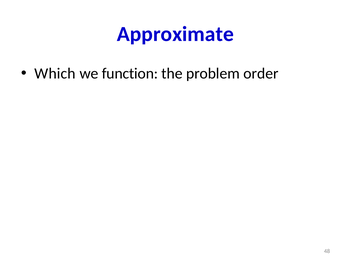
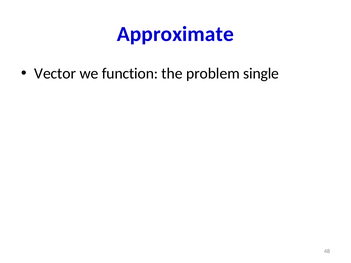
Which: Which -> Vector (55, 74)
order: order -> single (261, 74)
